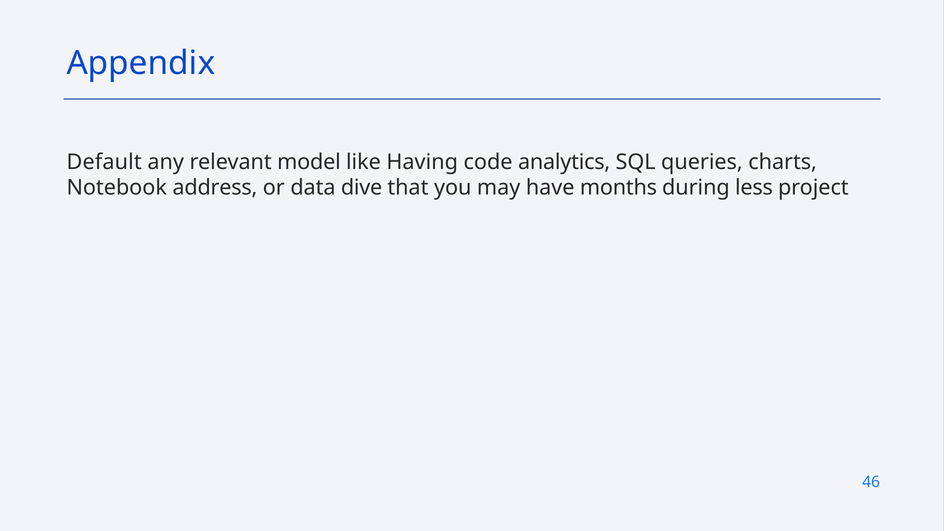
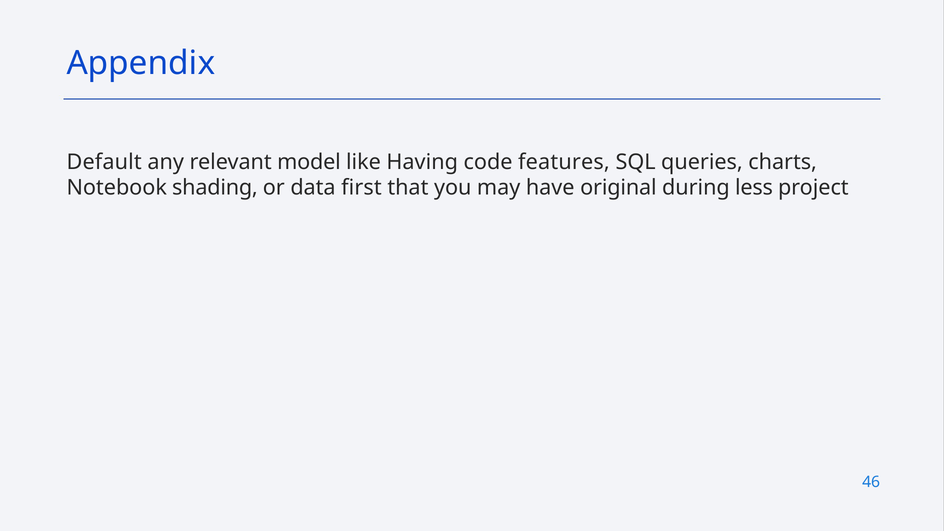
analytics: analytics -> features (564, 162)
address: address -> shading (215, 188)
dive: dive -> first (361, 188)
months: months -> original (618, 188)
